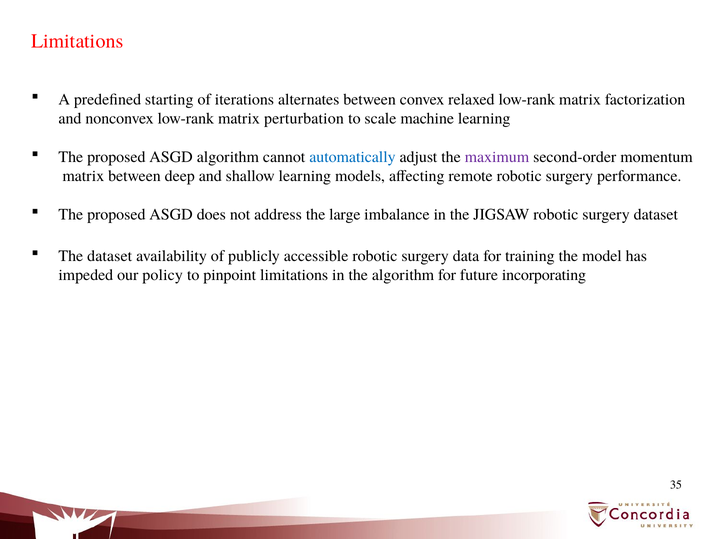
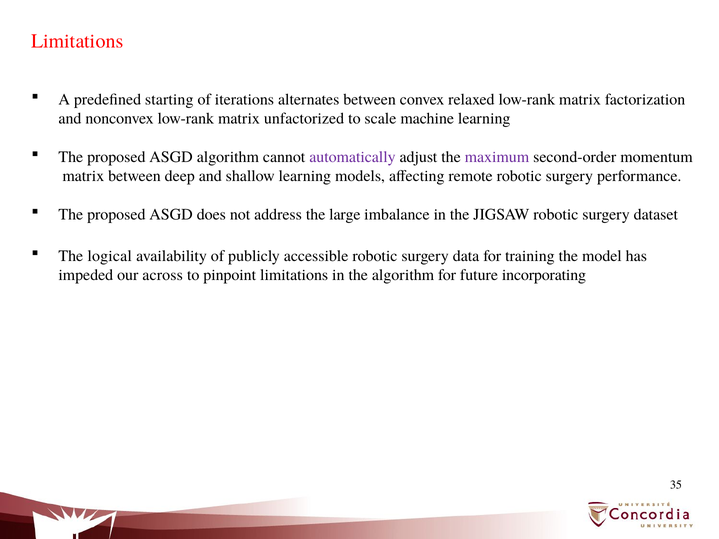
perturbation: perturbation -> unfactorized (304, 119)
automatically colour: blue -> purple (352, 157)
The dataset: dataset -> logical (110, 256)
policy: policy -> across (163, 275)
